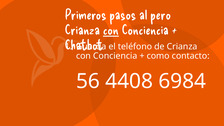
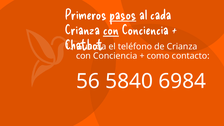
pasos underline: none -> present (123, 15)
pero: pero -> cada (161, 15)
4408: 4408 -> 5840 (129, 81)
